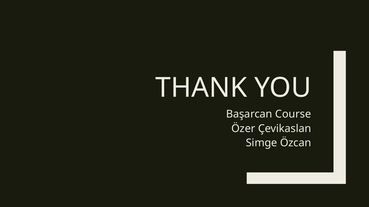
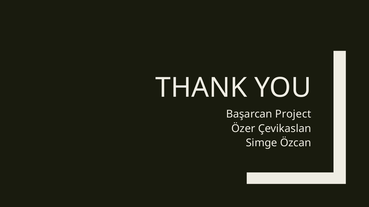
Course: Course -> Project (293, 114)
